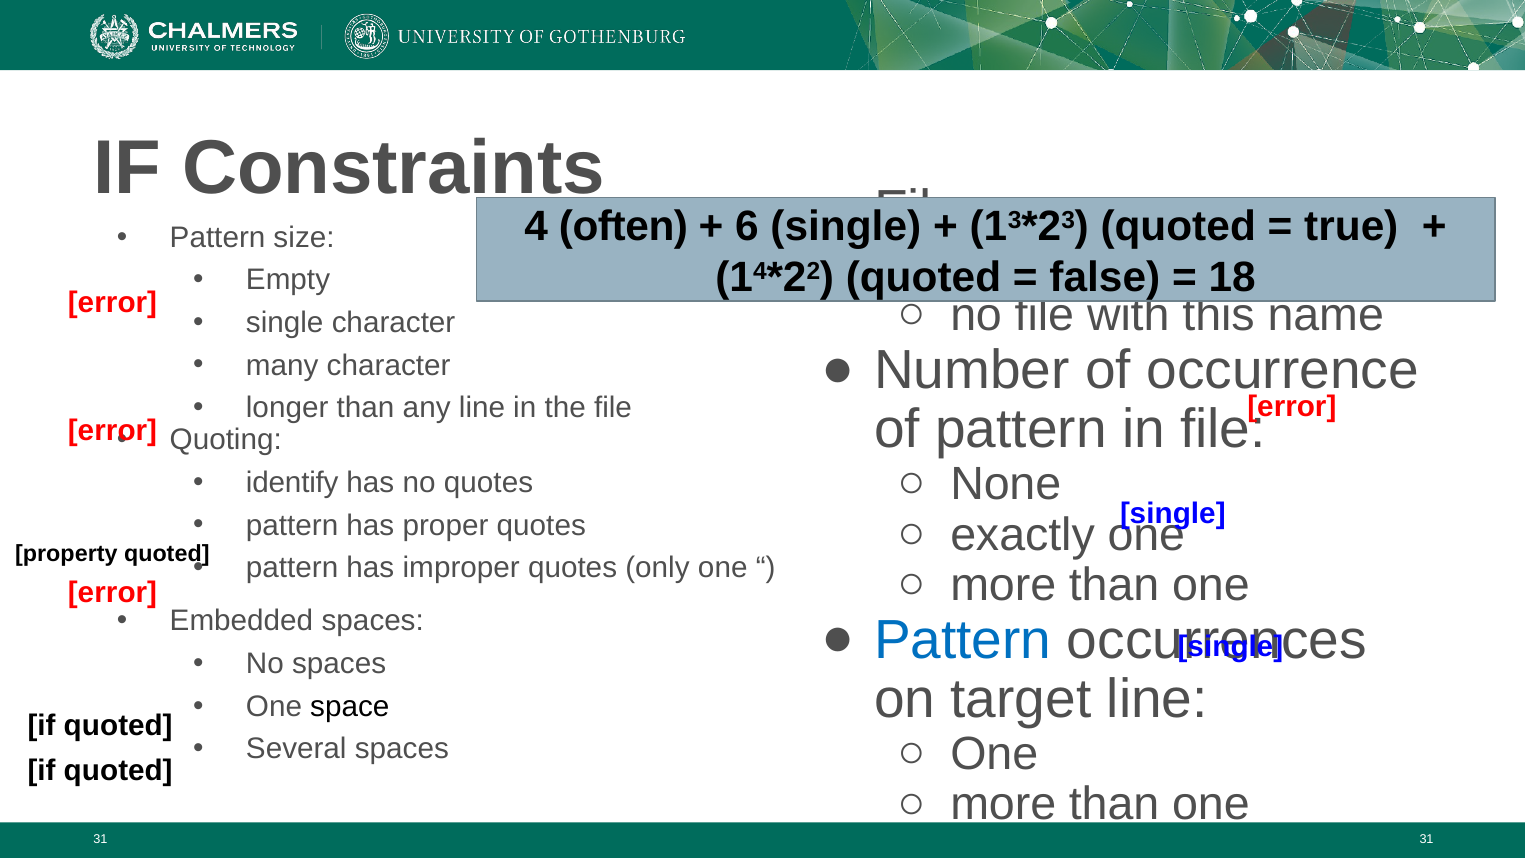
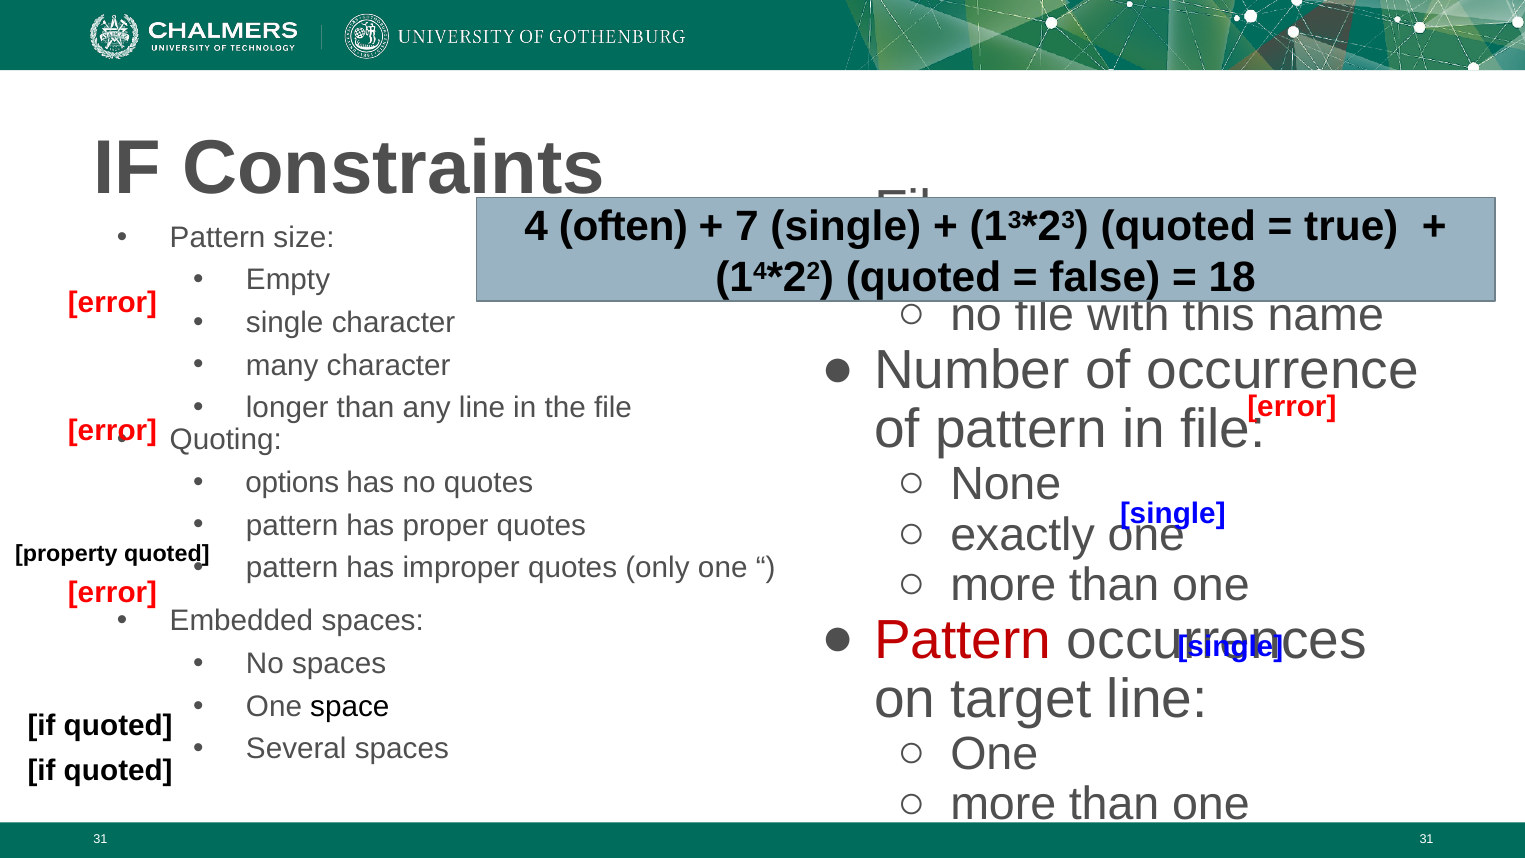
6: 6 -> 7 (747, 227)
identify: identify -> options (292, 483)
Pattern colour: blue -> red (963, 640)
